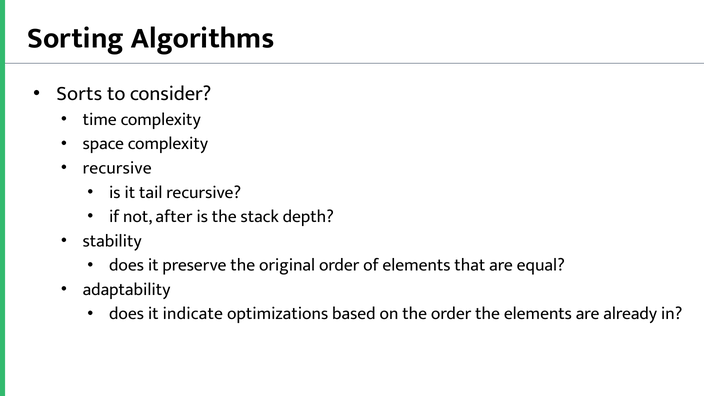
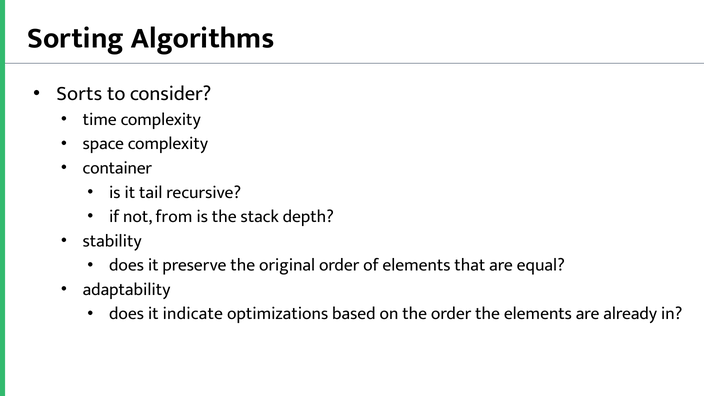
recursive: recursive -> container (117, 168)
after: after -> from (174, 216)
